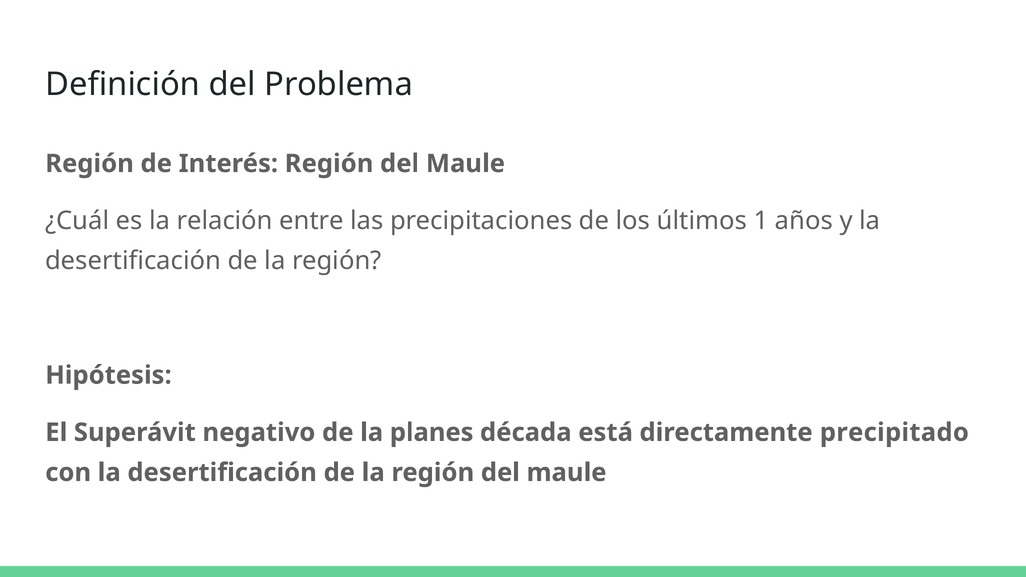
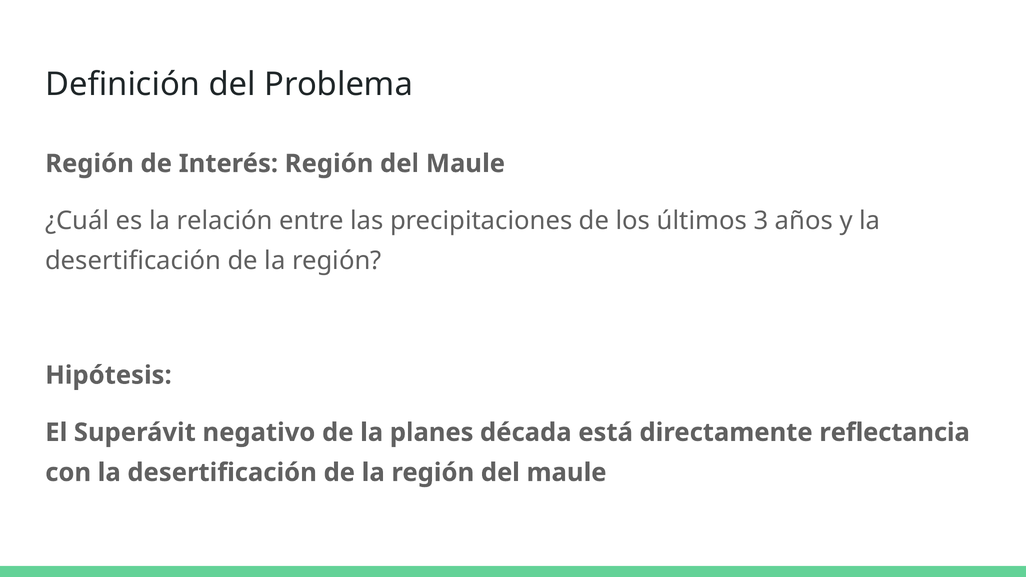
1: 1 -> 3 (761, 221)
precipitado: precipitado -> reflectancia (895, 433)
